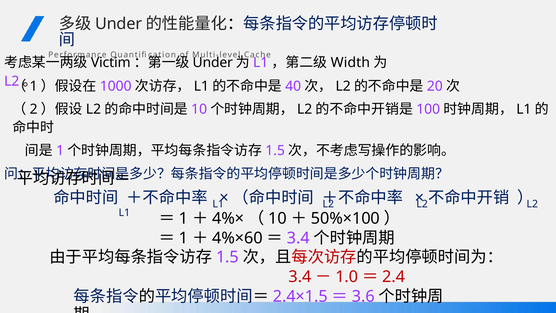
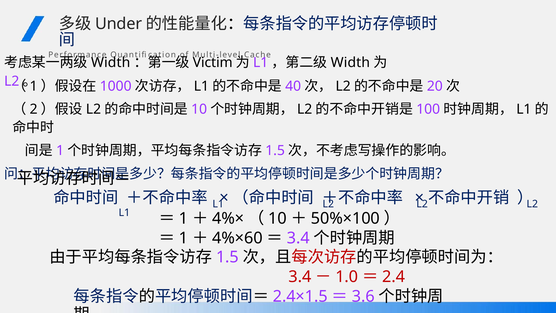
Victim: Victim -> Width (111, 63)
Under: Under -> Victim (213, 63)
